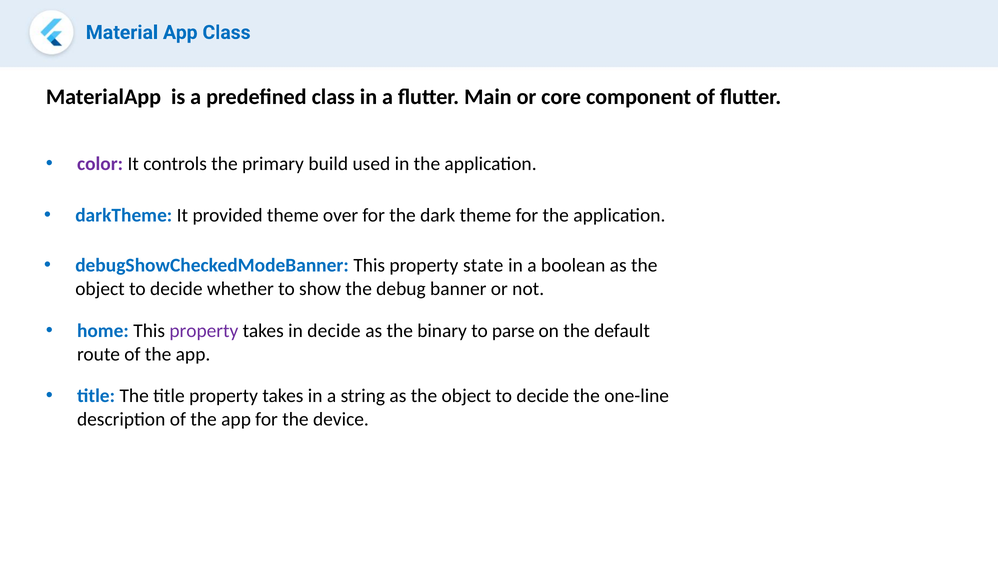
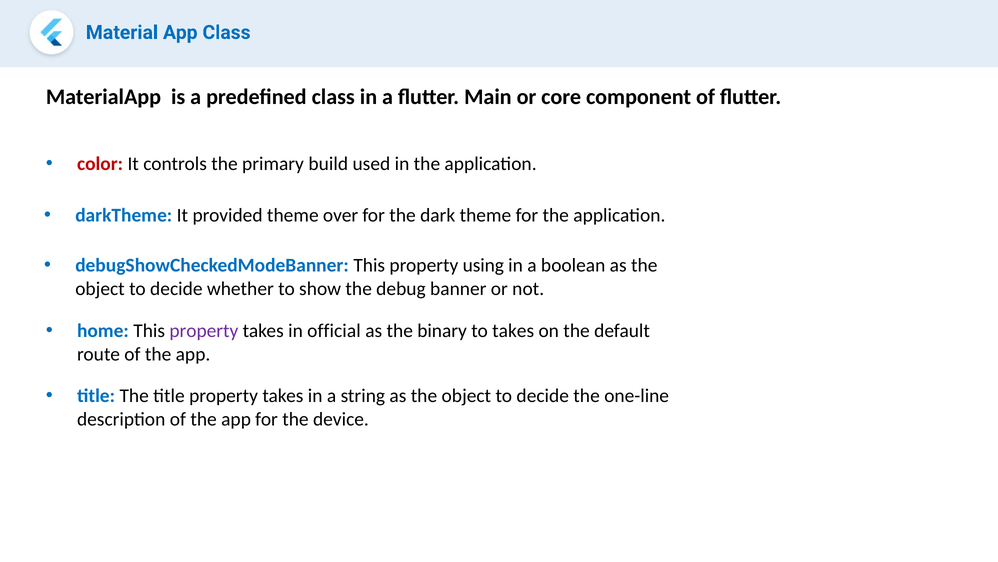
color colour: purple -> red (100, 164)
state: state -> using (483, 265)
in decide: decide -> official (334, 331)
to parse: parse -> takes (513, 331)
